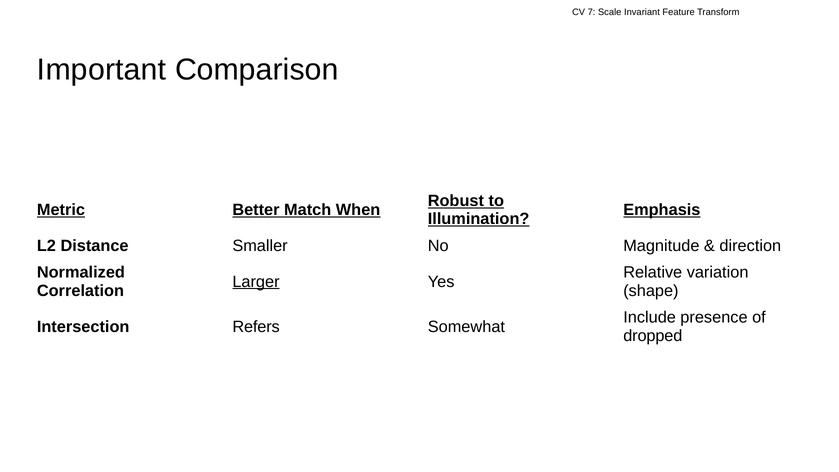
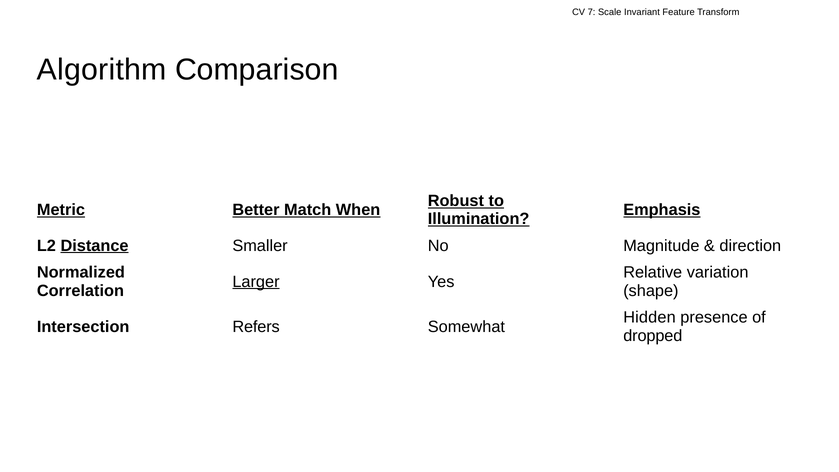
Important: Important -> Algorithm (102, 70)
Distance underline: none -> present (95, 246)
Include: Include -> Hidden (650, 318)
